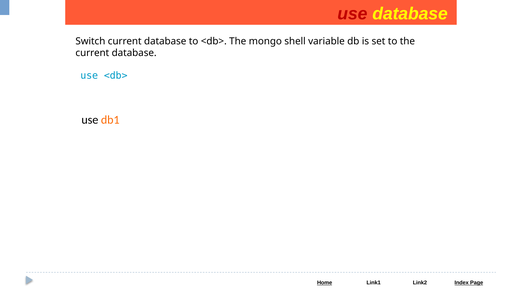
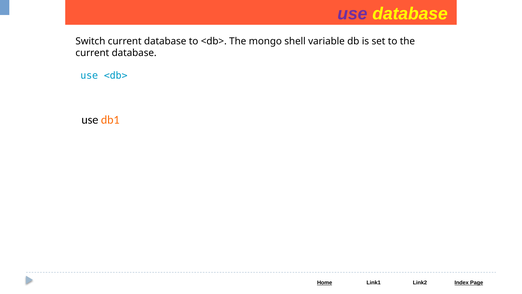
use colour: red -> purple (353, 14)
